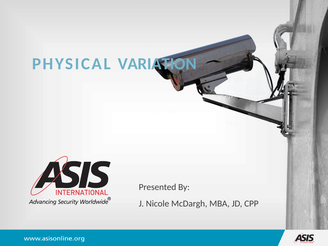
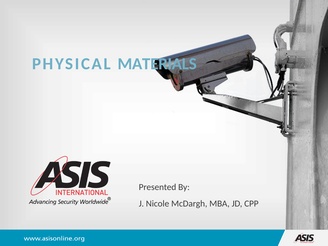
VARIATION: VARIATION -> MATERIALS (157, 64)
